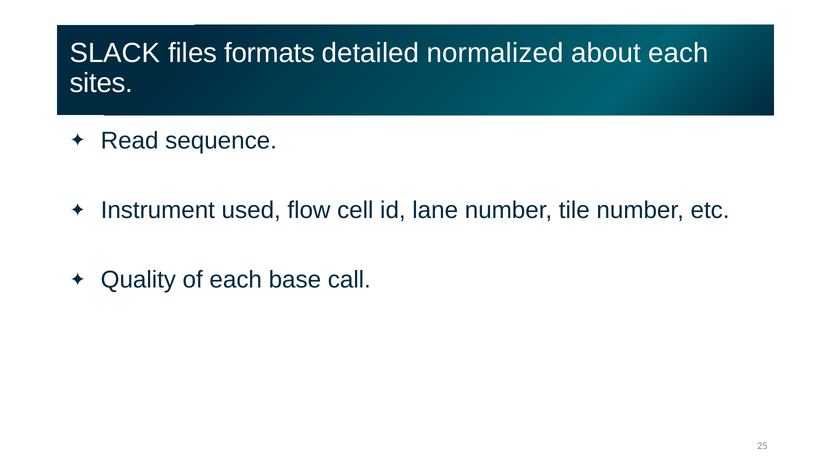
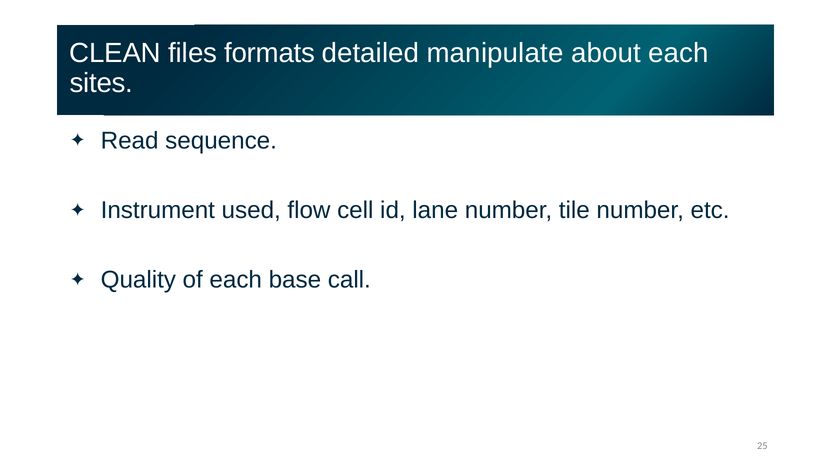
SLACK: SLACK -> CLEAN (115, 53)
normalized: normalized -> manipulate (495, 53)
